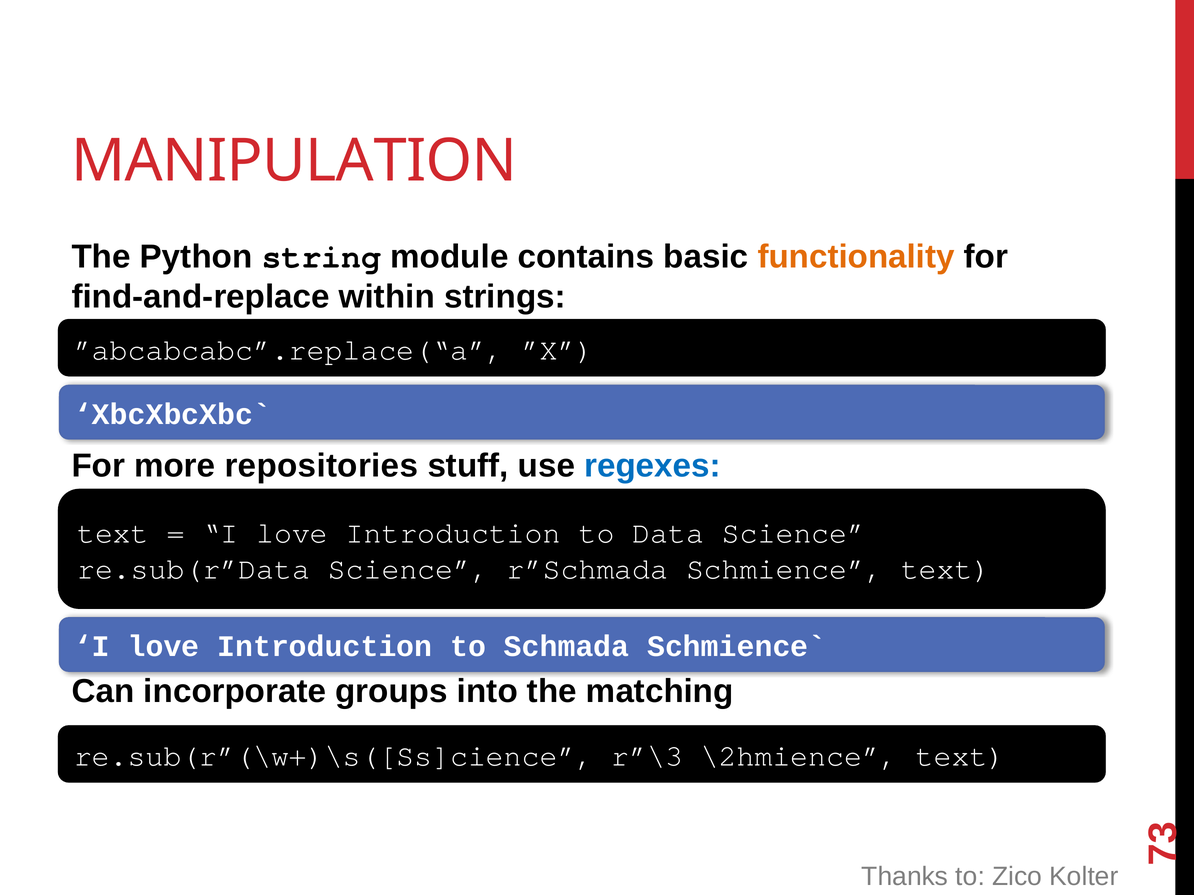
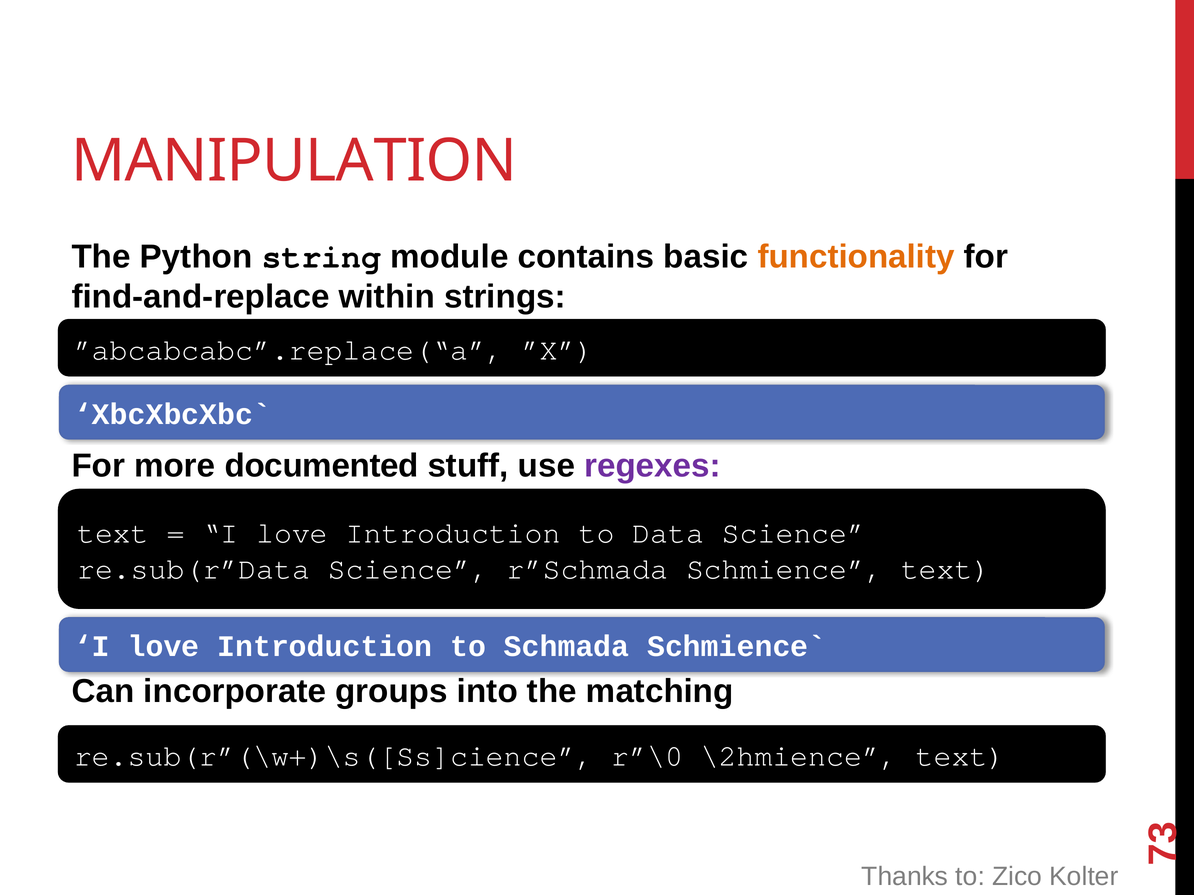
repositories: repositories -> documented (322, 466)
regexes colour: blue -> purple (653, 466)
r”\3: r”\3 -> r”\0 (647, 756)
